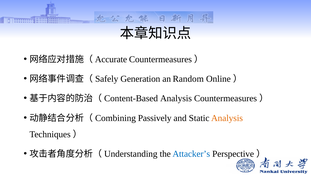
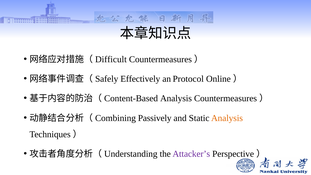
Accurate: Accurate -> Difficult (111, 59)
Generation: Generation -> Effectively (140, 79)
Random: Random -> Protocol (188, 79)
Attacker’s colour: blue -> purple (191, 154)
